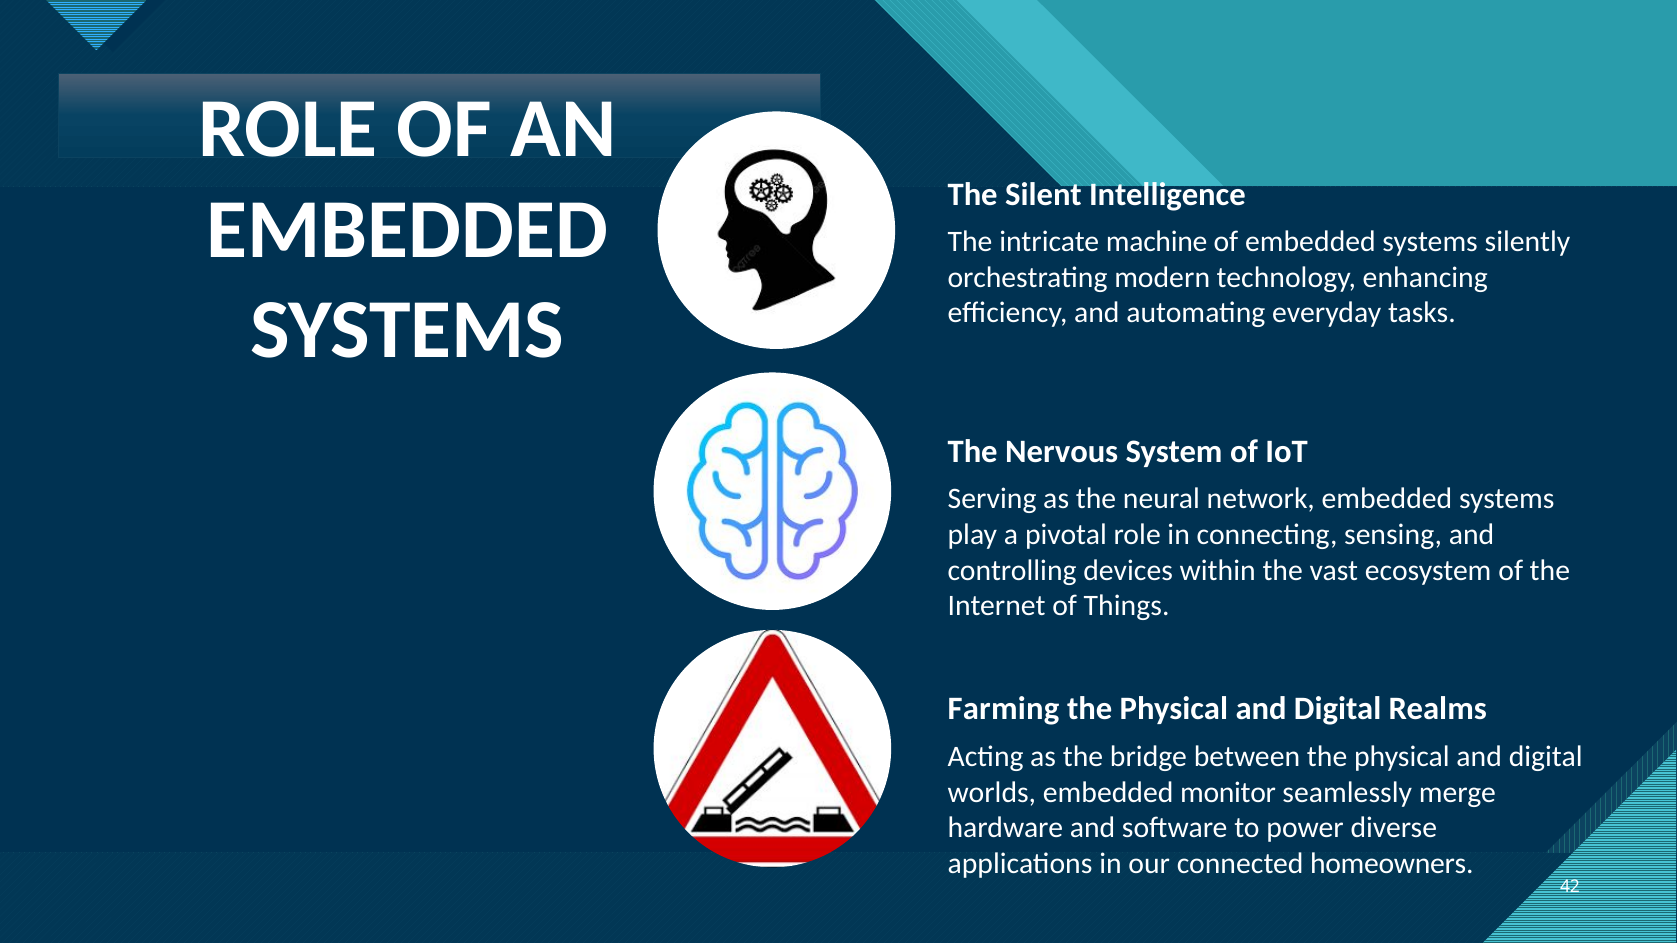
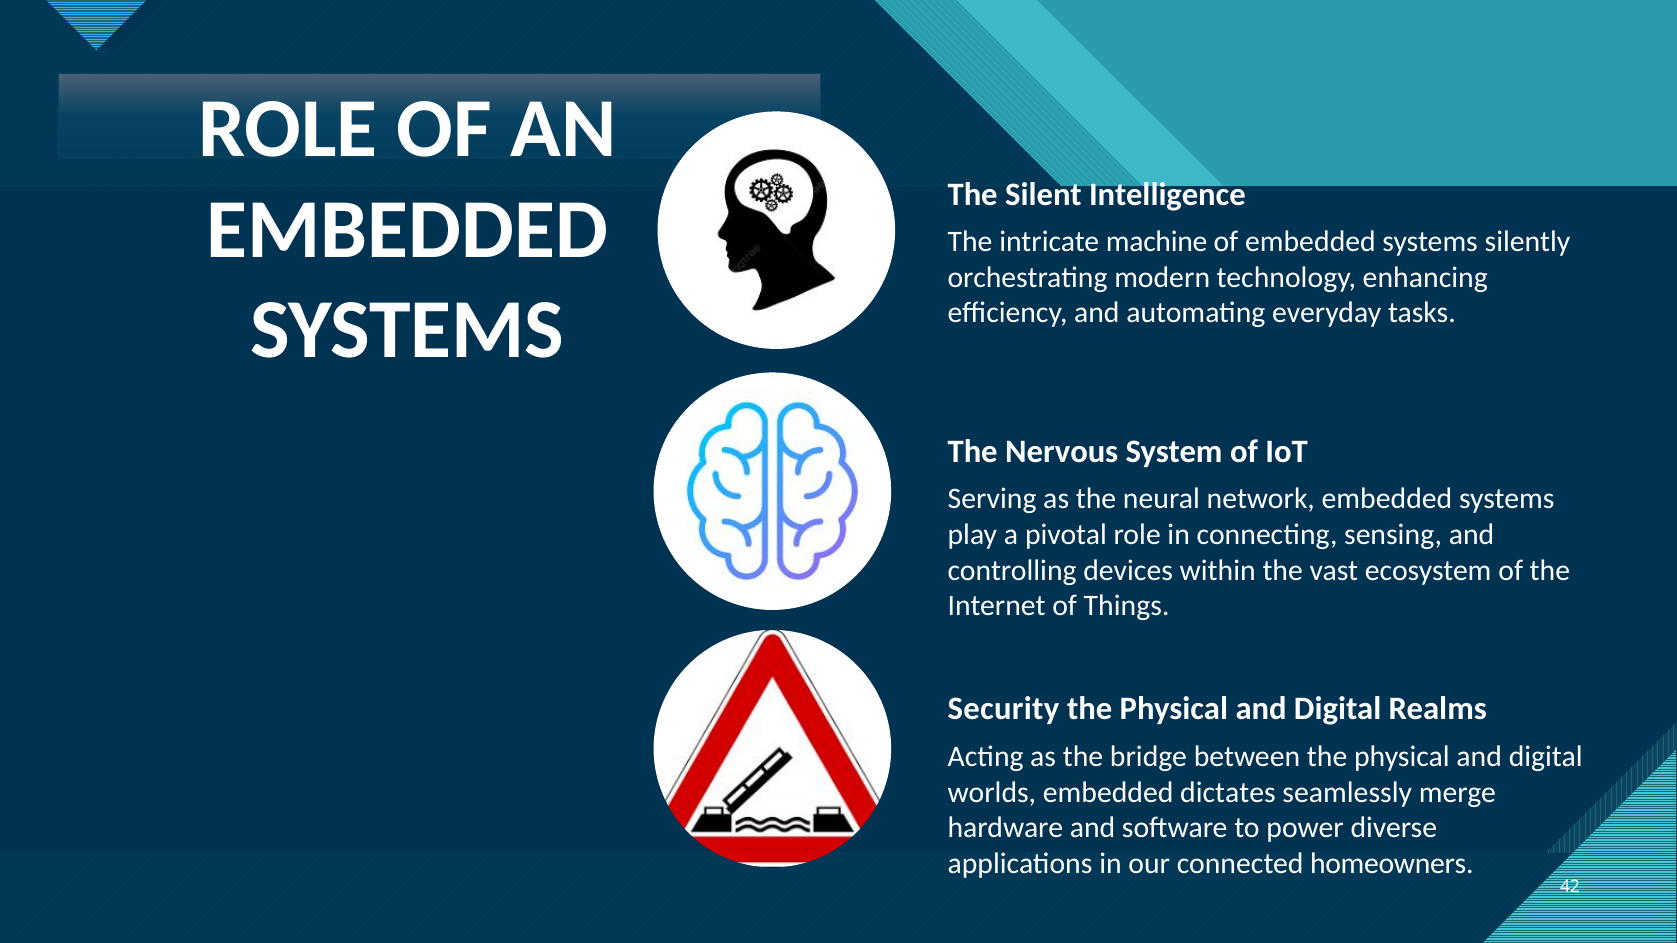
Farming: Farming -> Security (1003, 709)
monitor: monitor -> dictates (1228, 793)
